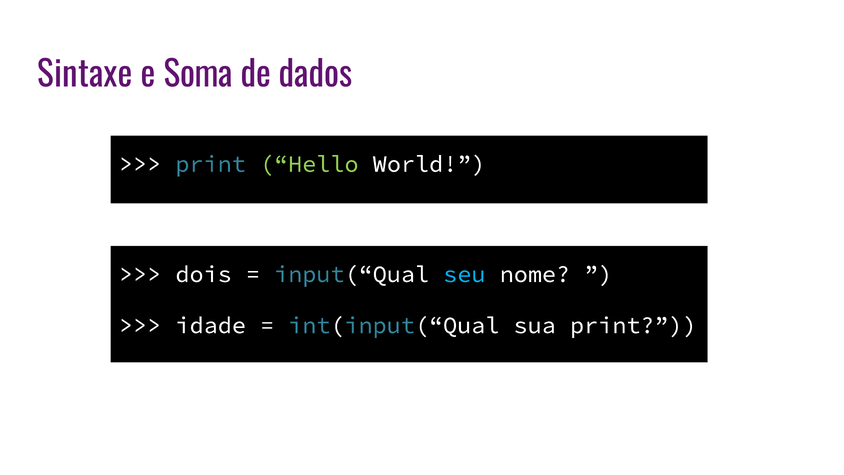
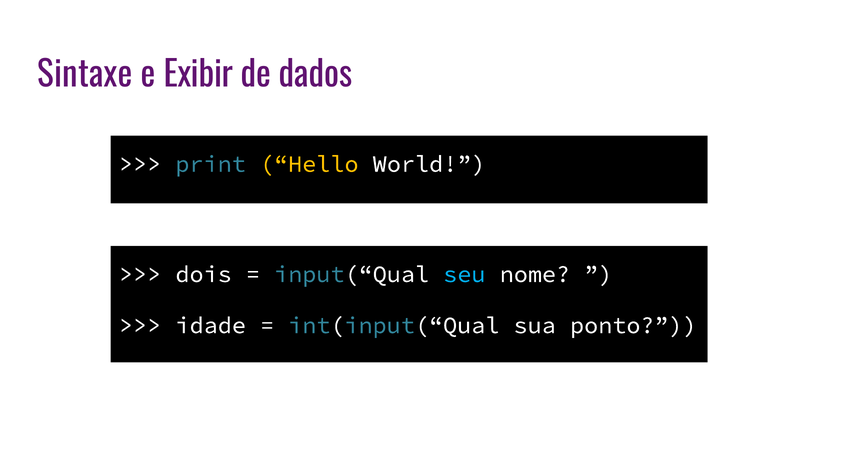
Soma: Soma -> Exibir (198, 75)
Hello colour: light green -> yellow (309, 164)
sua print: print -> ponto (633, 325)
